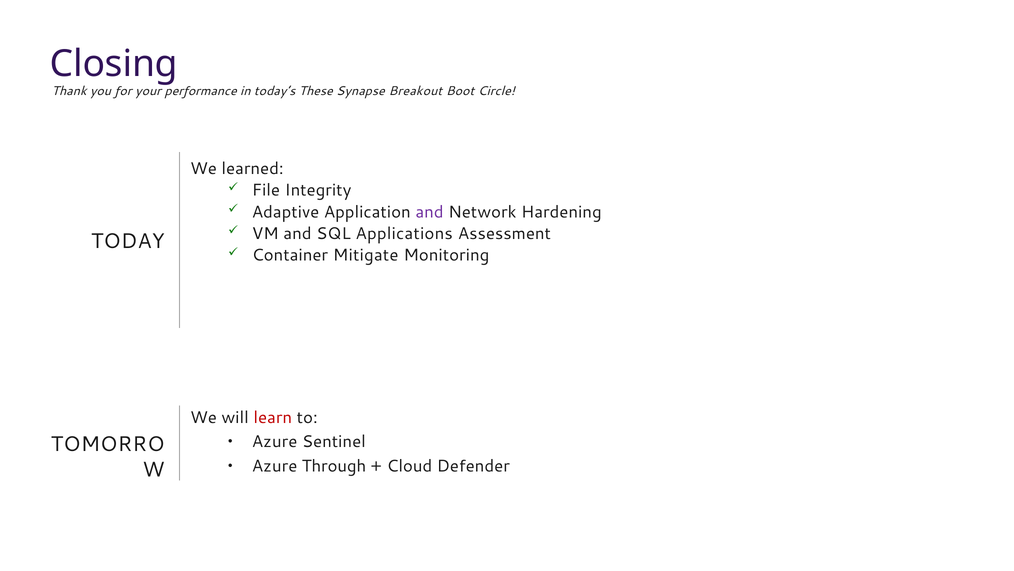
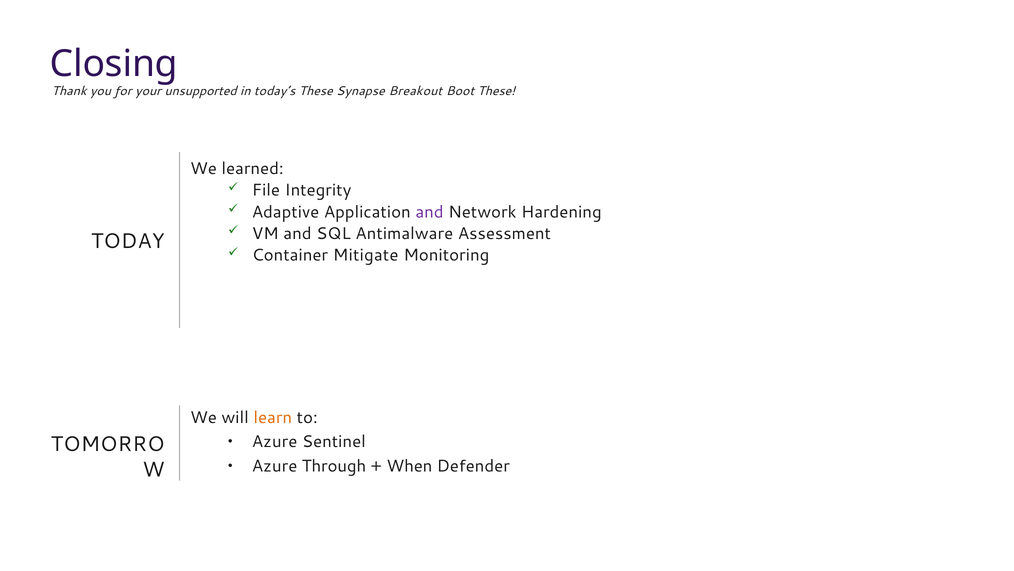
performance: performance -> unsupported (201, 91)
Boot Circle: Circle -> These (496, 91)
Applications: Applications -> Antimalware (404, 233)
learn colour: red -> orange (273, 417)
Cloud: Cloud -> When (409, 466)
